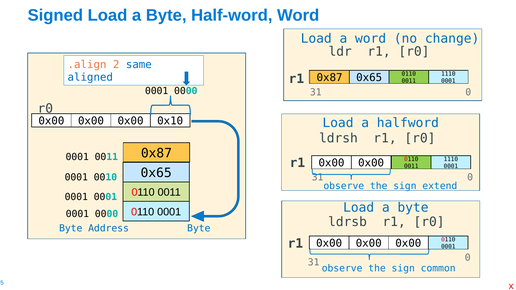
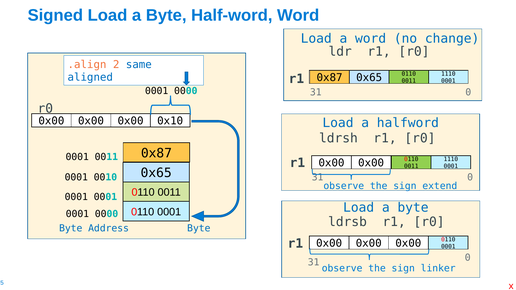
common: common -> linker (438, 269)
